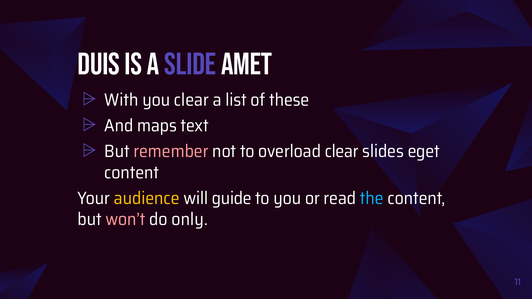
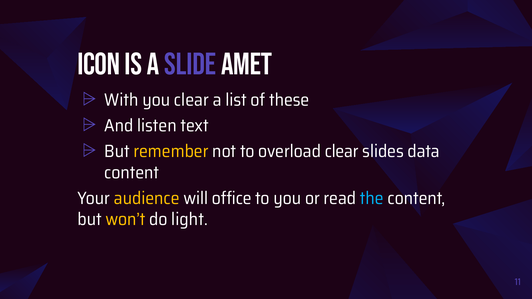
Duis: Duis -> Icon (99, 64)
maps: maps -> listen (157, 126)
remember colour: pink -> yellow (171, 151)
eget: eget -> data (424, 151)
guide: guide -> office (232, 198)
won’t colour: pink -> yellow (126, 220)
only: only -> light (190, 220)
